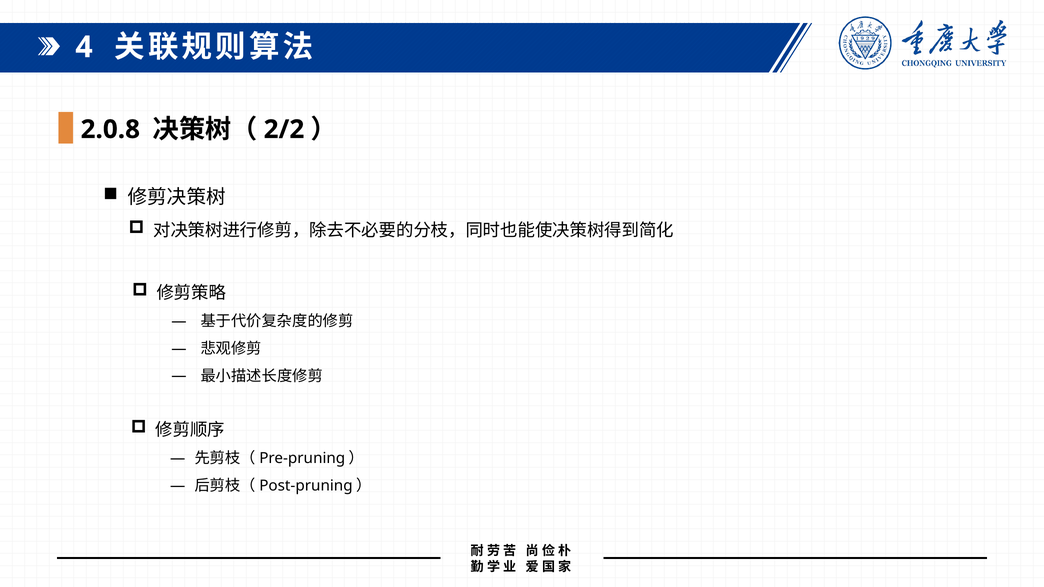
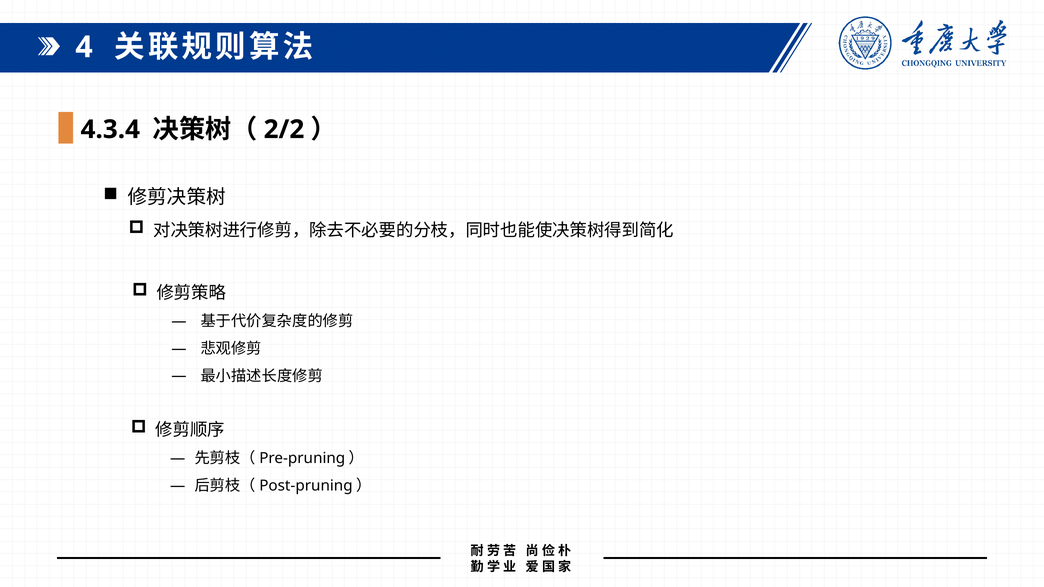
2.0.8: 2.0.8 -> 4.3.4 (110, 129)
